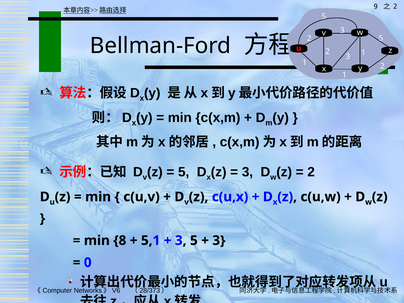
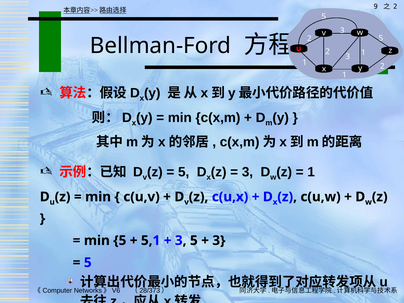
2: 2 -> 1 (311, 172)
min 8: 8 -> 5 (120, 240)
0: 0 -> 5 (88, 263)
